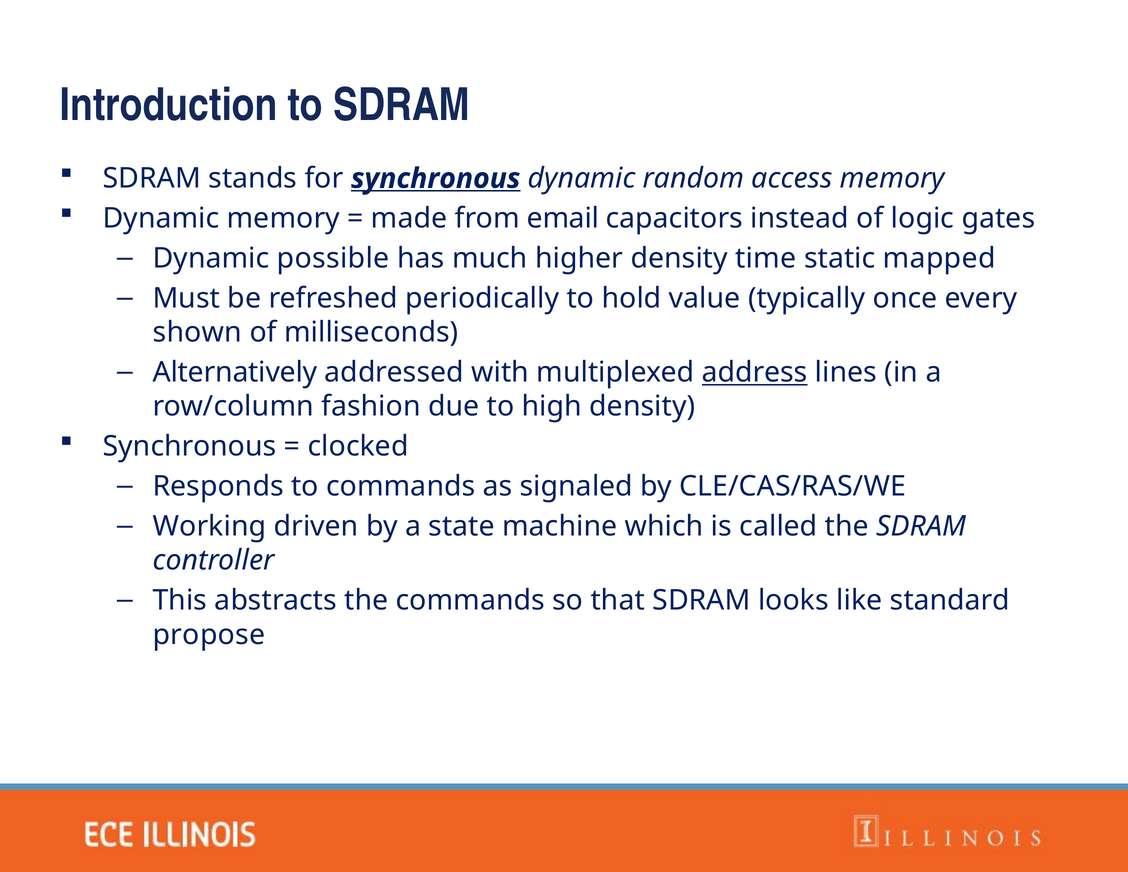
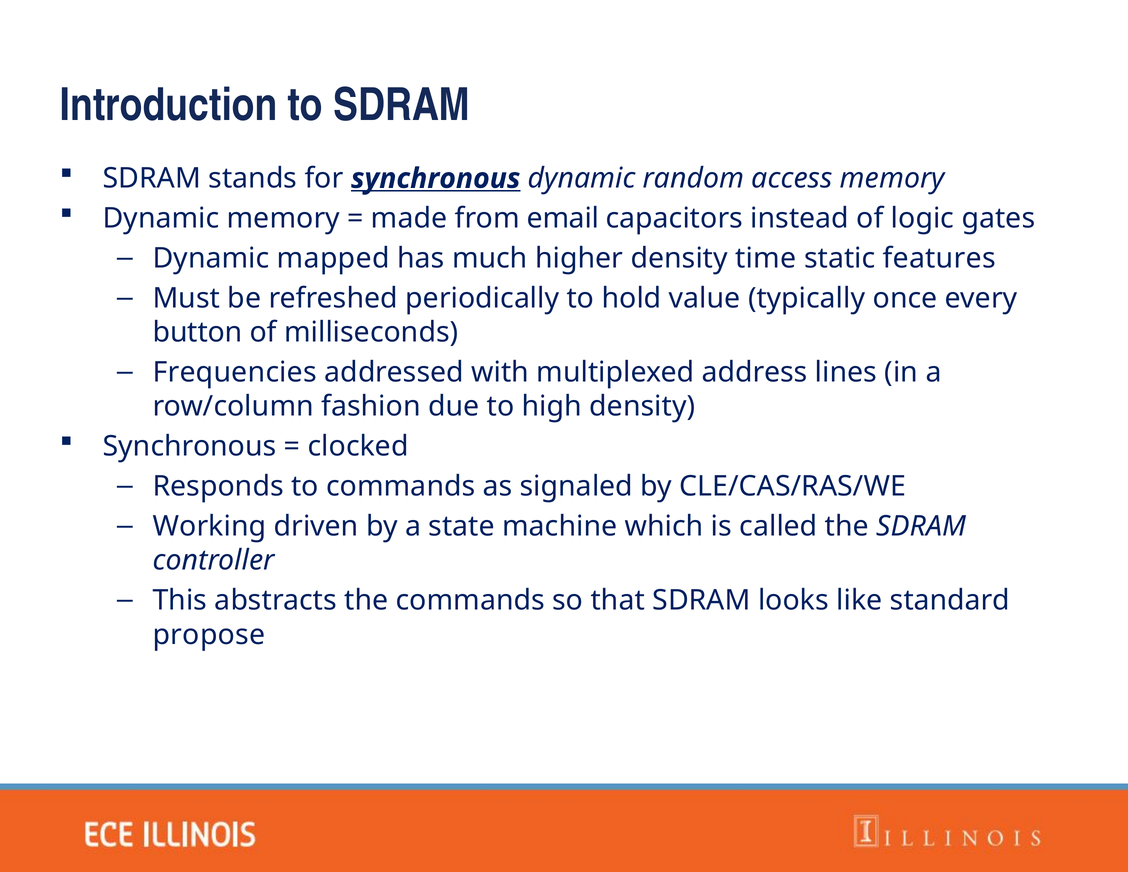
possible: possible -> mapped (333, 258)
mapped: mapped -> features (939, 258)
shown: shown -> button (198, 332)
Alternatively: Alternatively -> Frequencies (235, 372)
address underline: present -> none (755, 372)
